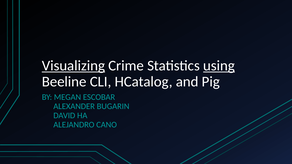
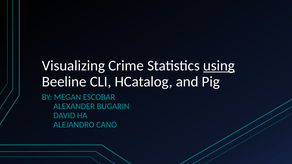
Visualizing underline: present -> none (73, 66)
